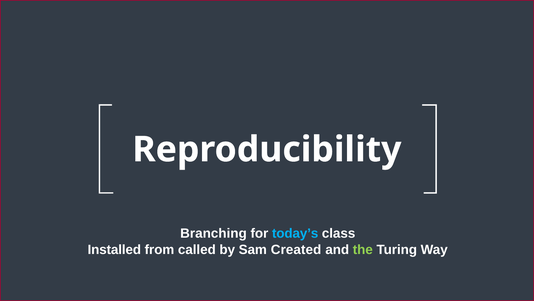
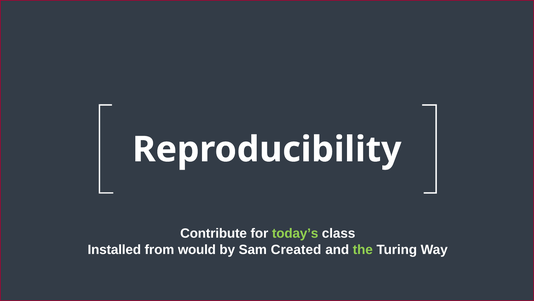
Branching: Branching -> Contribute (214, 233)
today’s colour: light blue -> light green (295, 233)
called: called -> would (197, 249)
